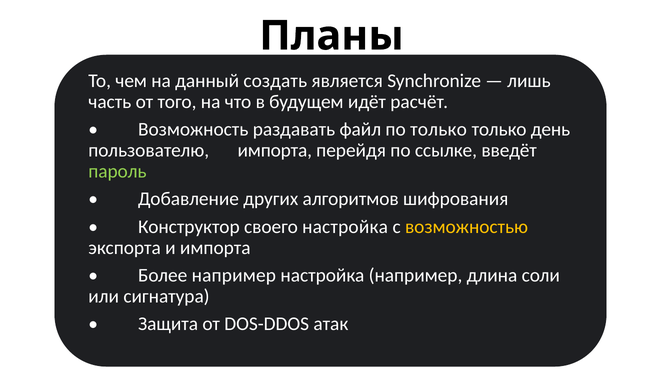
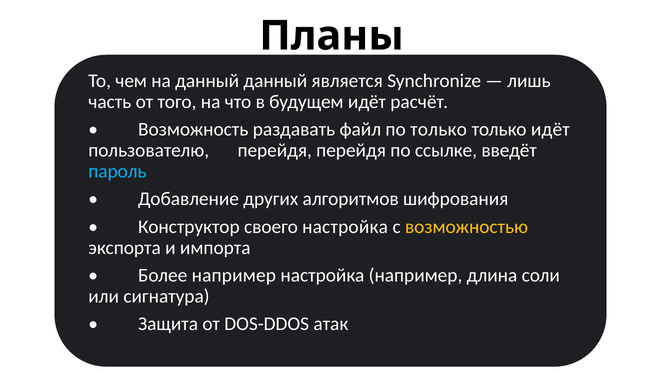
данный создать: создать -> данный (275, 81)
только день: день -> идёт (550, 130)
пользователю импорта: импорта -> перейдя (275, 150)
пароль colour: light green -> light blue (117, 171)
